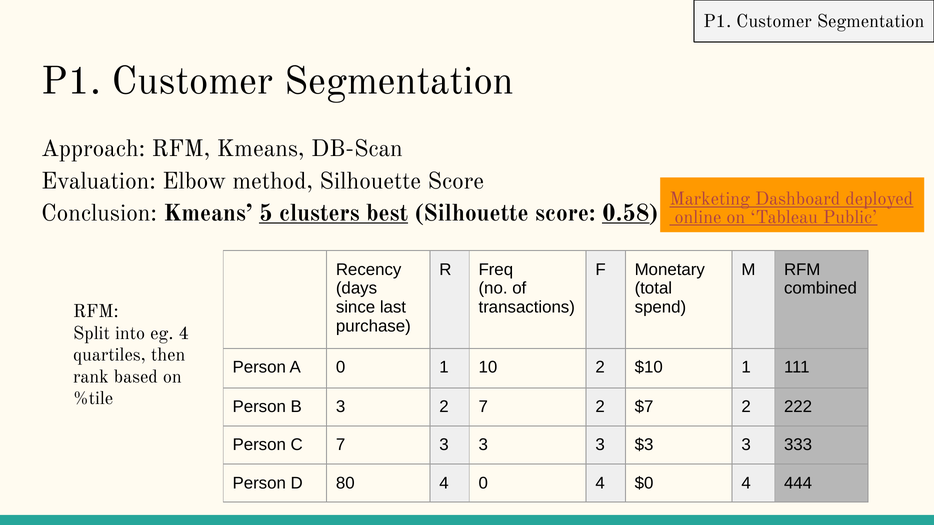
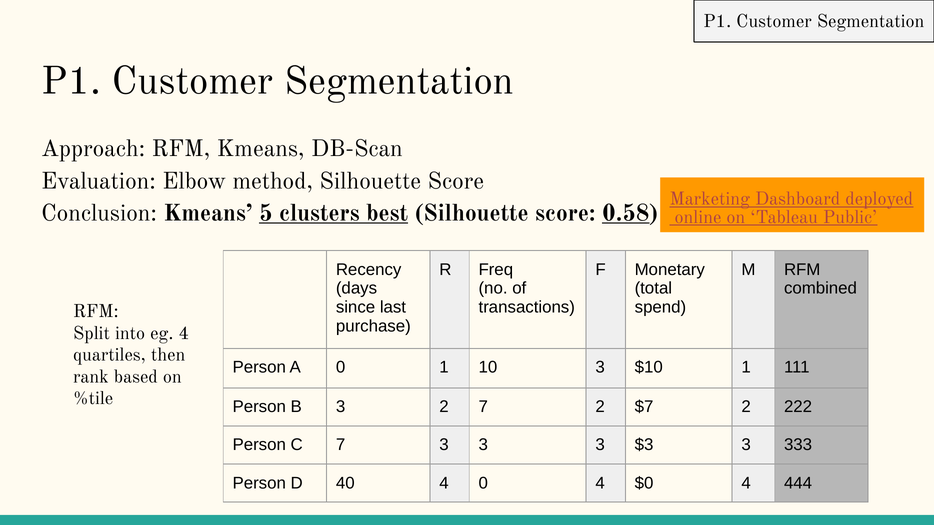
10 2: 2 -> 3 (600, 368)
80: 80 -> 40 (345, 483)
